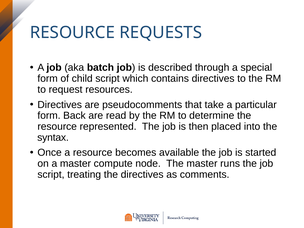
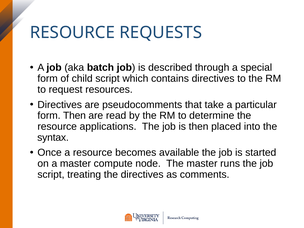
form Back: Back -> Then (74, 116)
represented: represented -> applications (108, 127)
